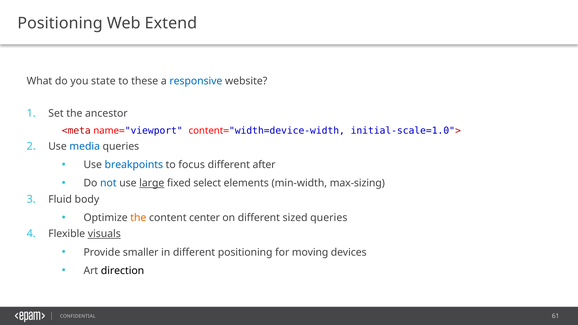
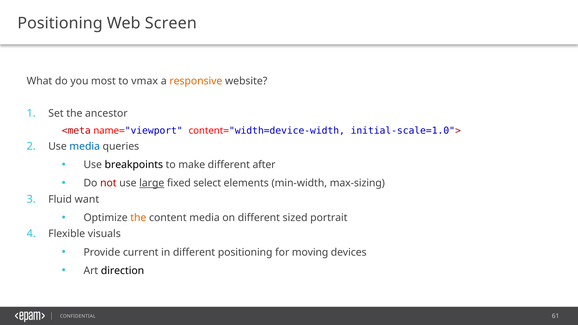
Extend: Extend -> Screen (171, 23)
state: state -> most (103, 81)
these: these -> vmax (145, 81)
responsive colour: blue -> orange (196, 81)
breakpoints colour: blue -> black (134, 165)
focus: focus -> make (192, 165)
not colour: blue -> red (108, 183)
body: body -> want (87, 199)
content center: center -> media (205, 218)
sized queries: queries -> portrait (329, 218)
visuals underline: present -> none (104, 234)
smaller: smaller -> current (141, 252)
